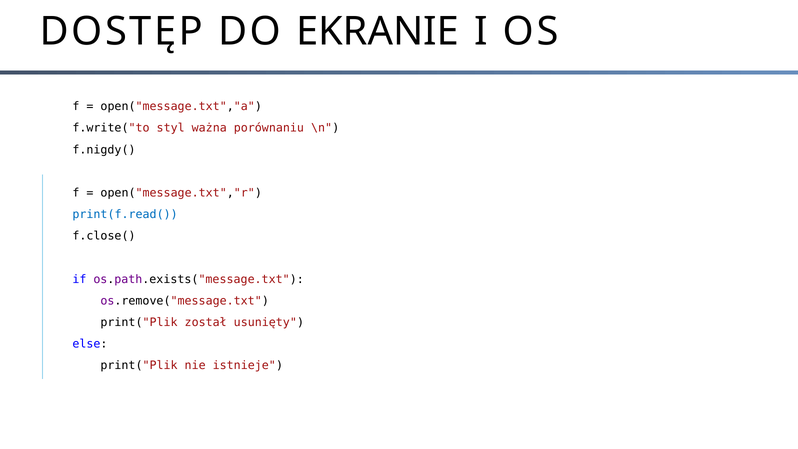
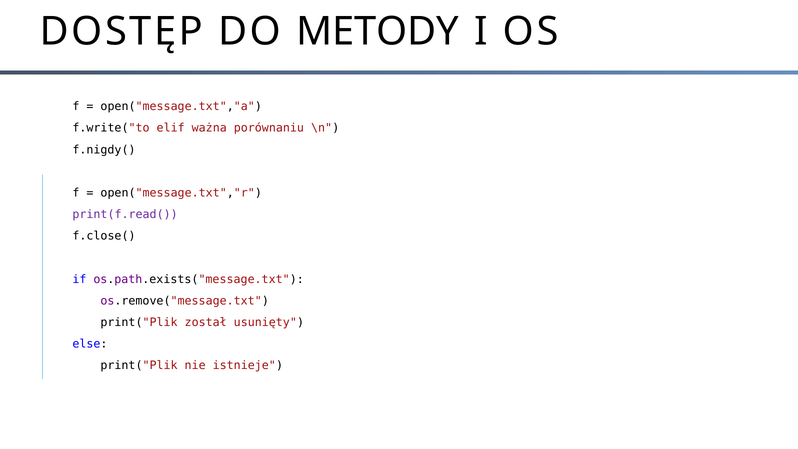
EKRANIE: EKRANIE -> METODY (378, 32)
styl: styl -> elif (171, 128)
print(f.read( colour: blue -> purple (125, 214)
